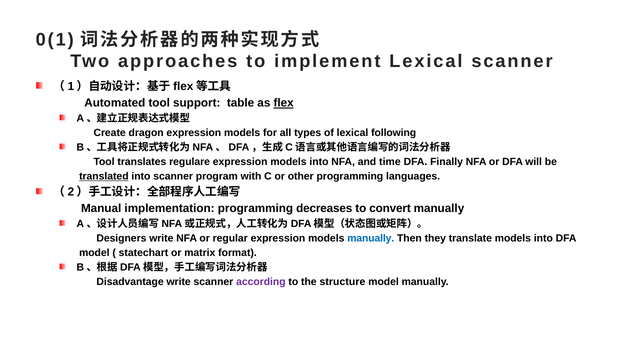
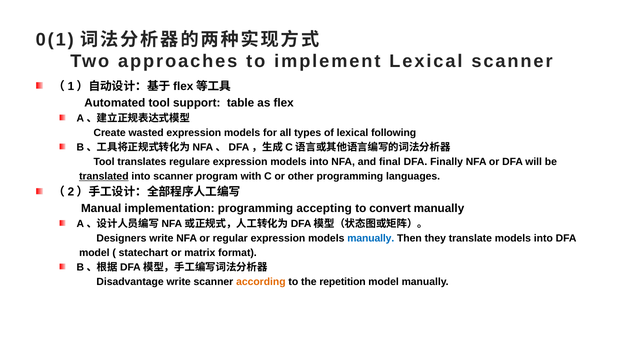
flex underline: present -> none (284, 103)
dragon: dragon -> wasted (146, 132)
time: time -> final (390, 162)
decreases: decreases -> accepting (324, 208)
according colour: purple -> orange (261, 281)
structure: structure -> repetition (343, 281)
